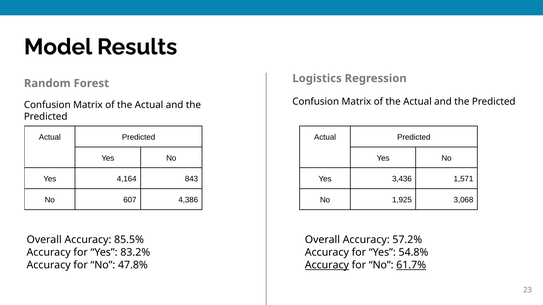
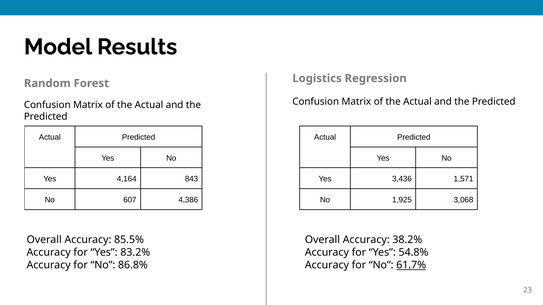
57.2%: 57.2% -> 38.2% (407, 240)
47.8%: 47.8% -> 86.8% (133, 265)
Accuracy underline: present -> none (327, 265)
